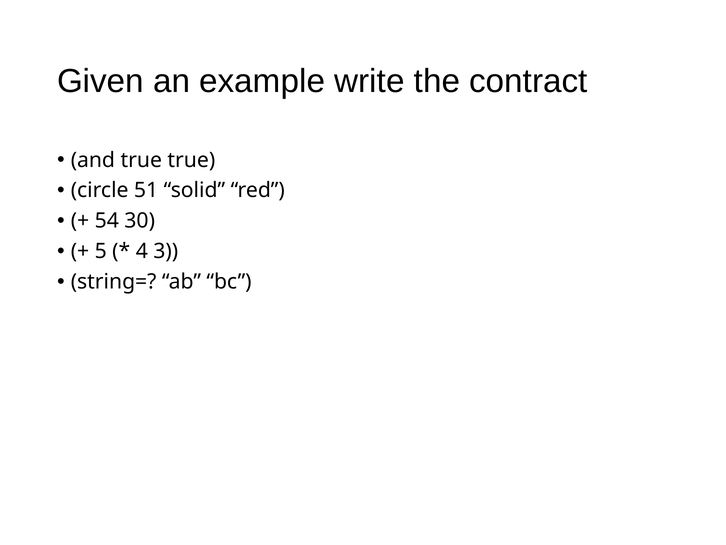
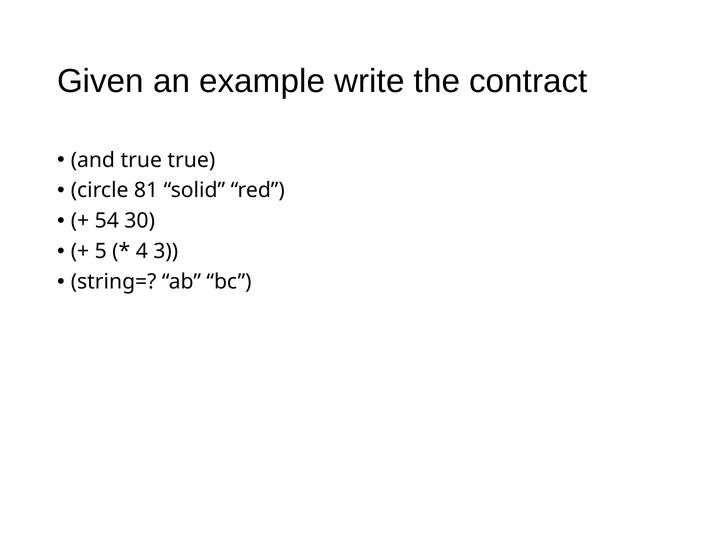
51: 51 -> 81 (146, 190)
